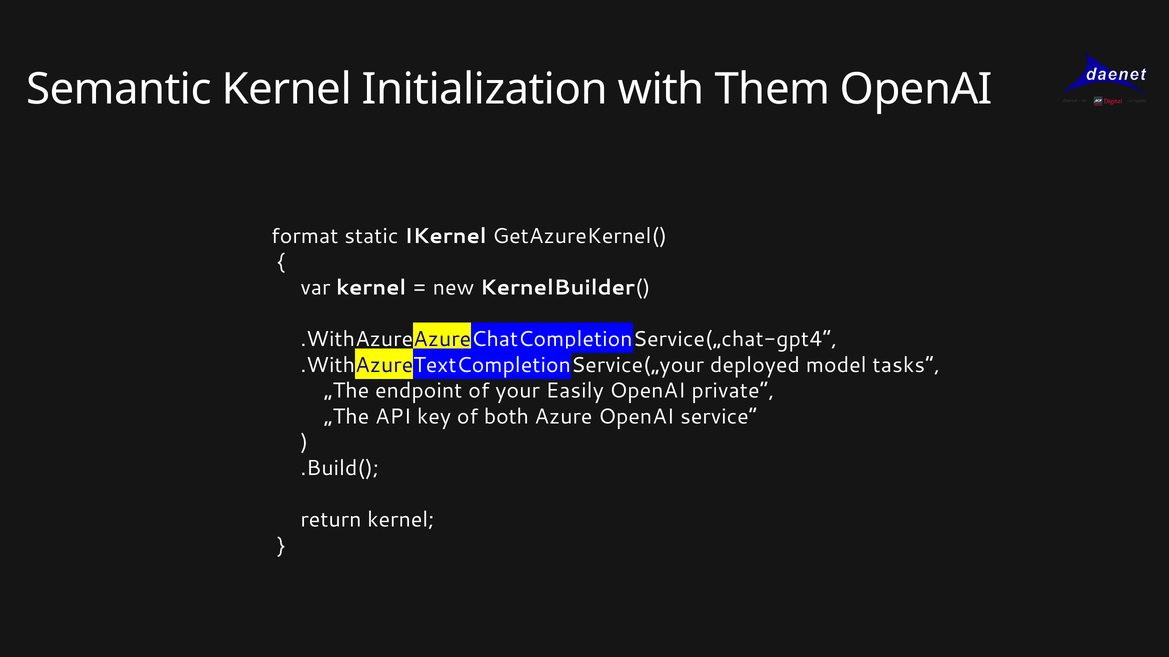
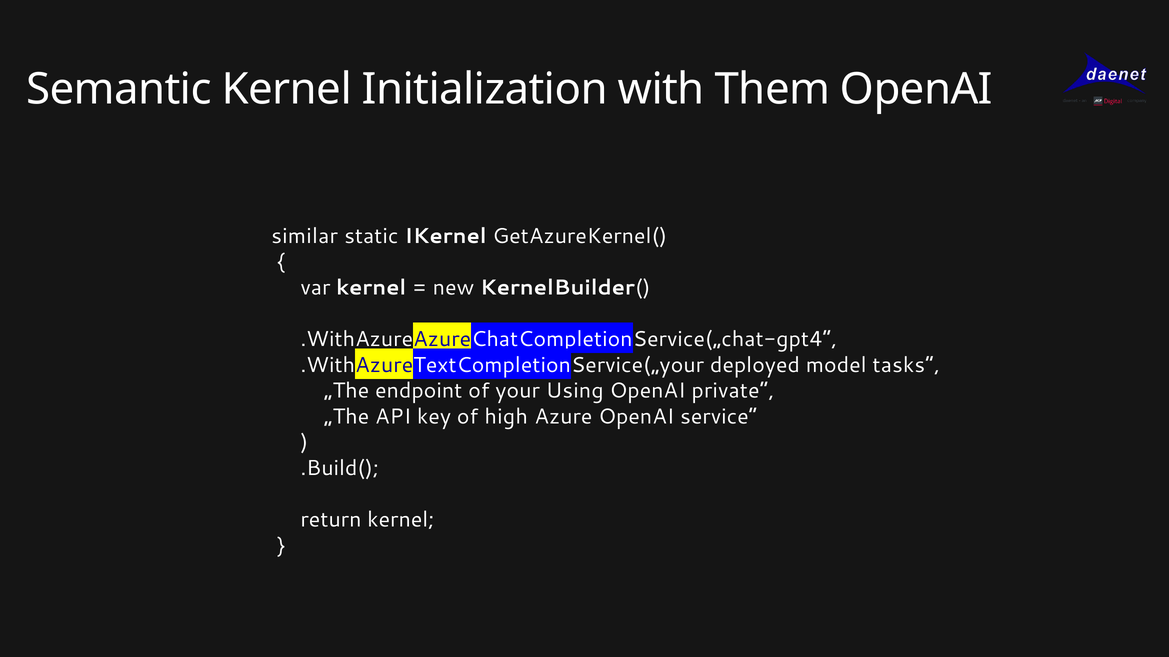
format: format -> similar (305, 236)
Easily: Easily -> Using (575, 391)
both: both -> high (506, 417)
